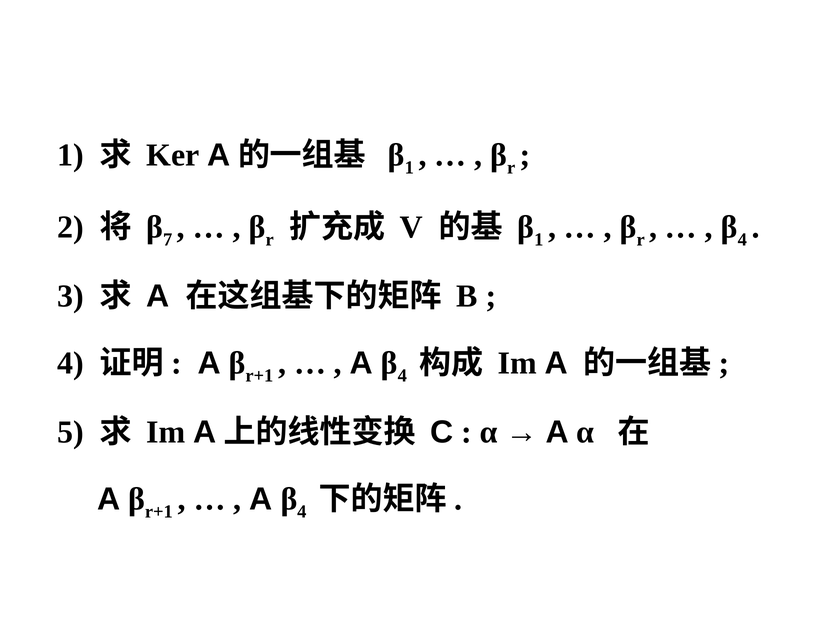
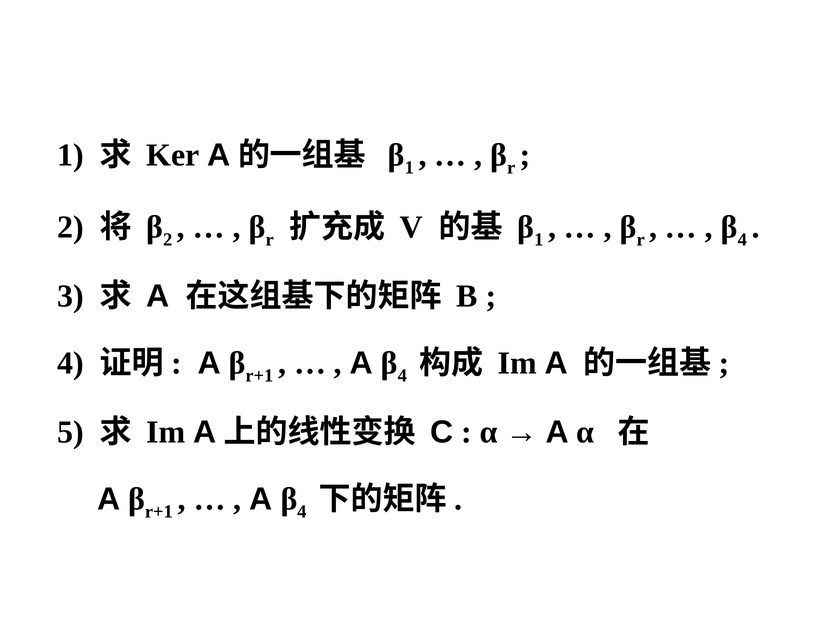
7: 7 -> 2 (168, 240)
